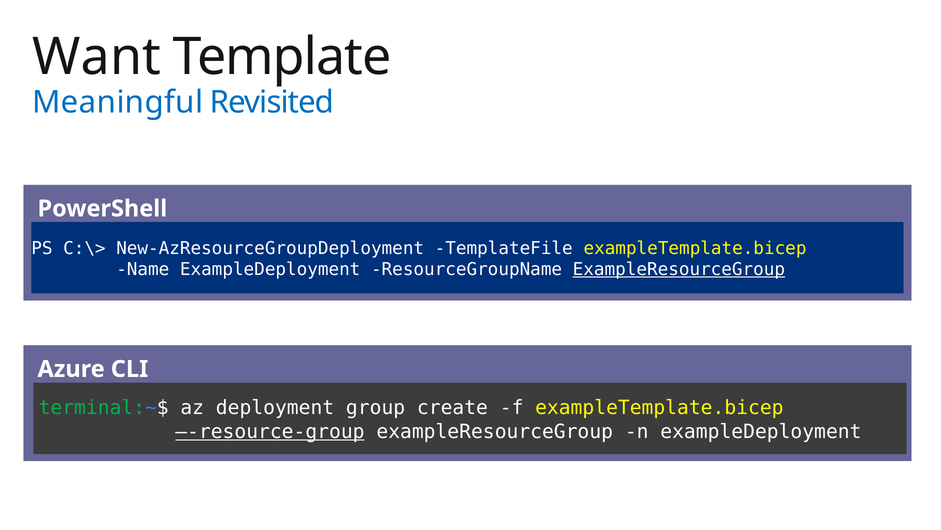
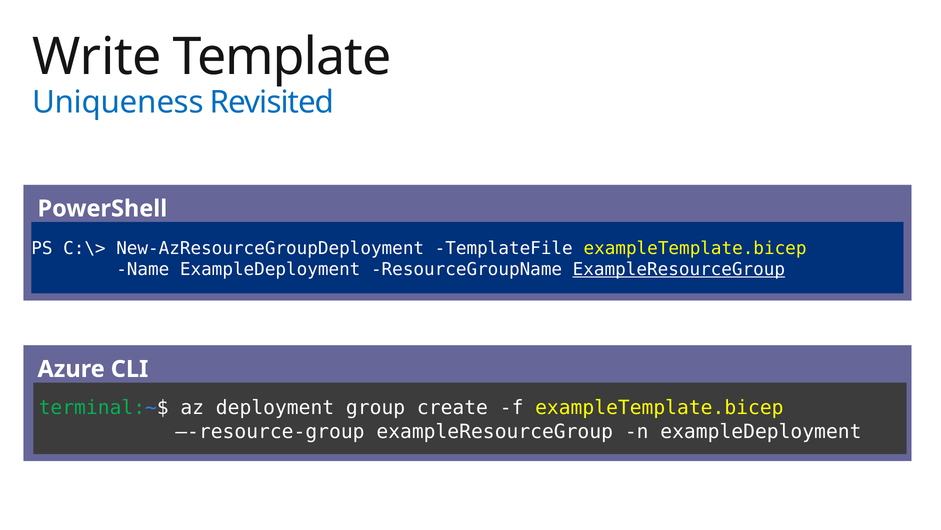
Want: Want -> Write (97, 57)
Meaningful: Meaningful -> Uniqueness (118, 102)
–-resource-group underline: present -> none (270, 431)
